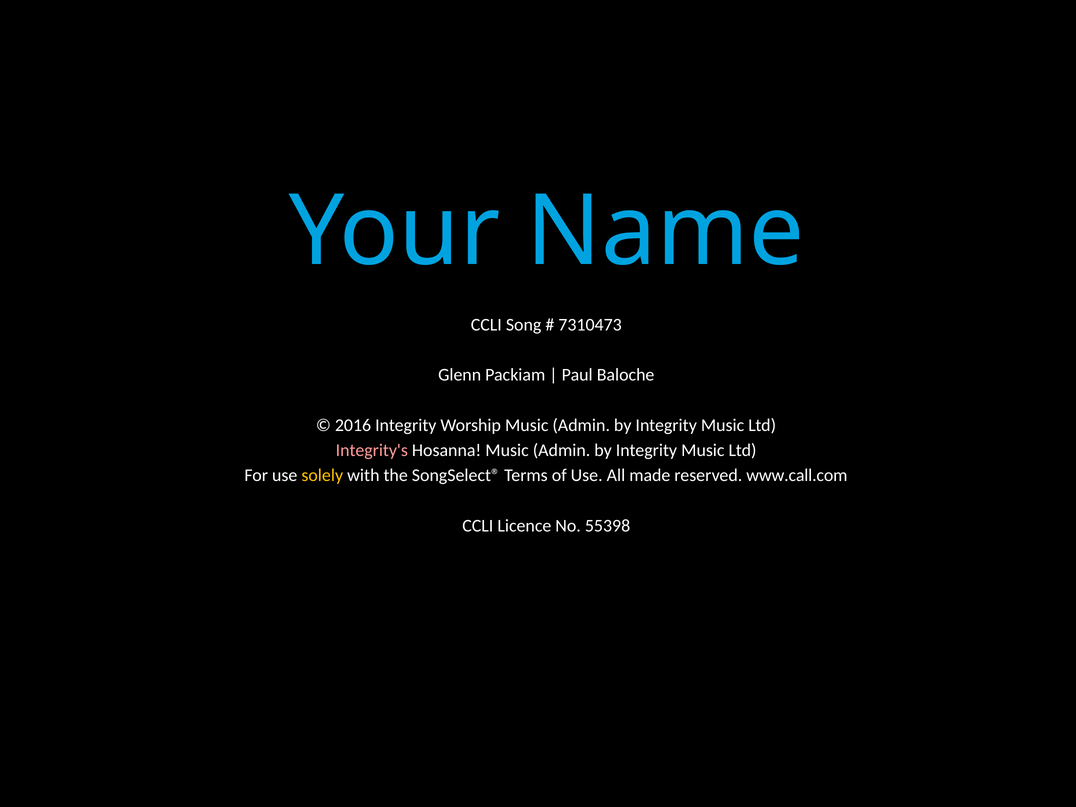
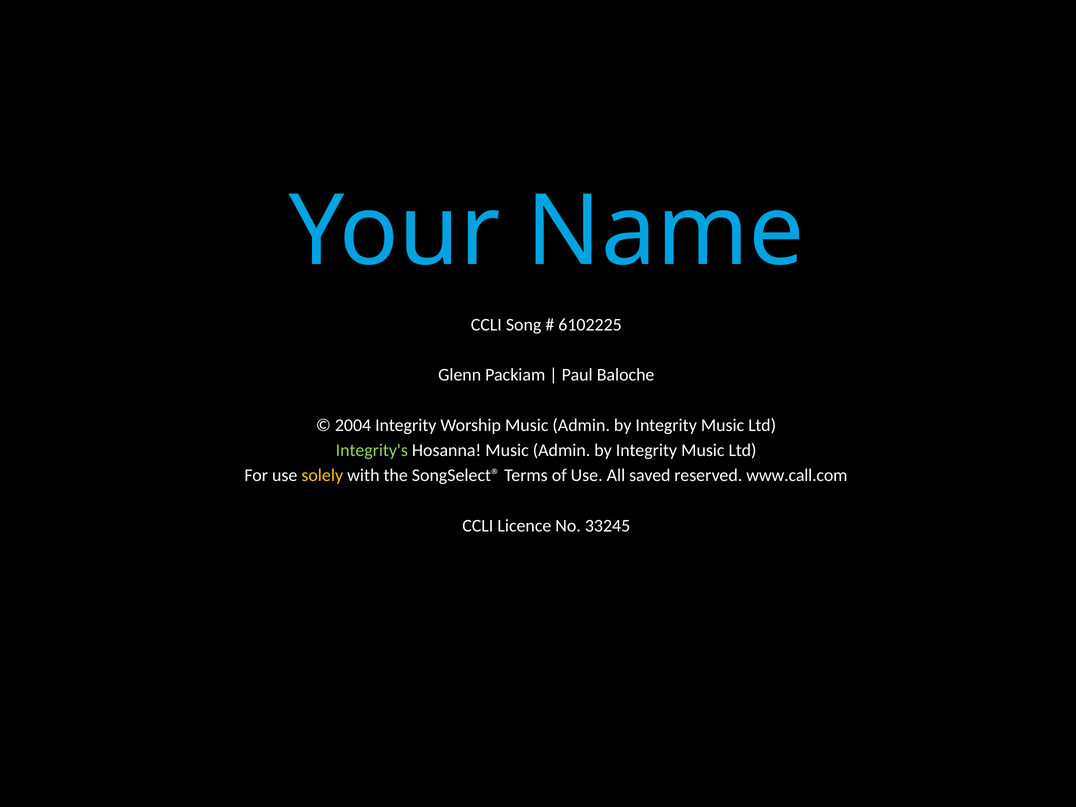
7310473: 7310473 -> 6102225 (590, 325)
2016: 2016 -> 2004 (353, 425)
Integrity's colour: pink -> light green (372, 450)
made: made -> saved (650, 475)
55398: 55398 -> 33245 (608, 526)
